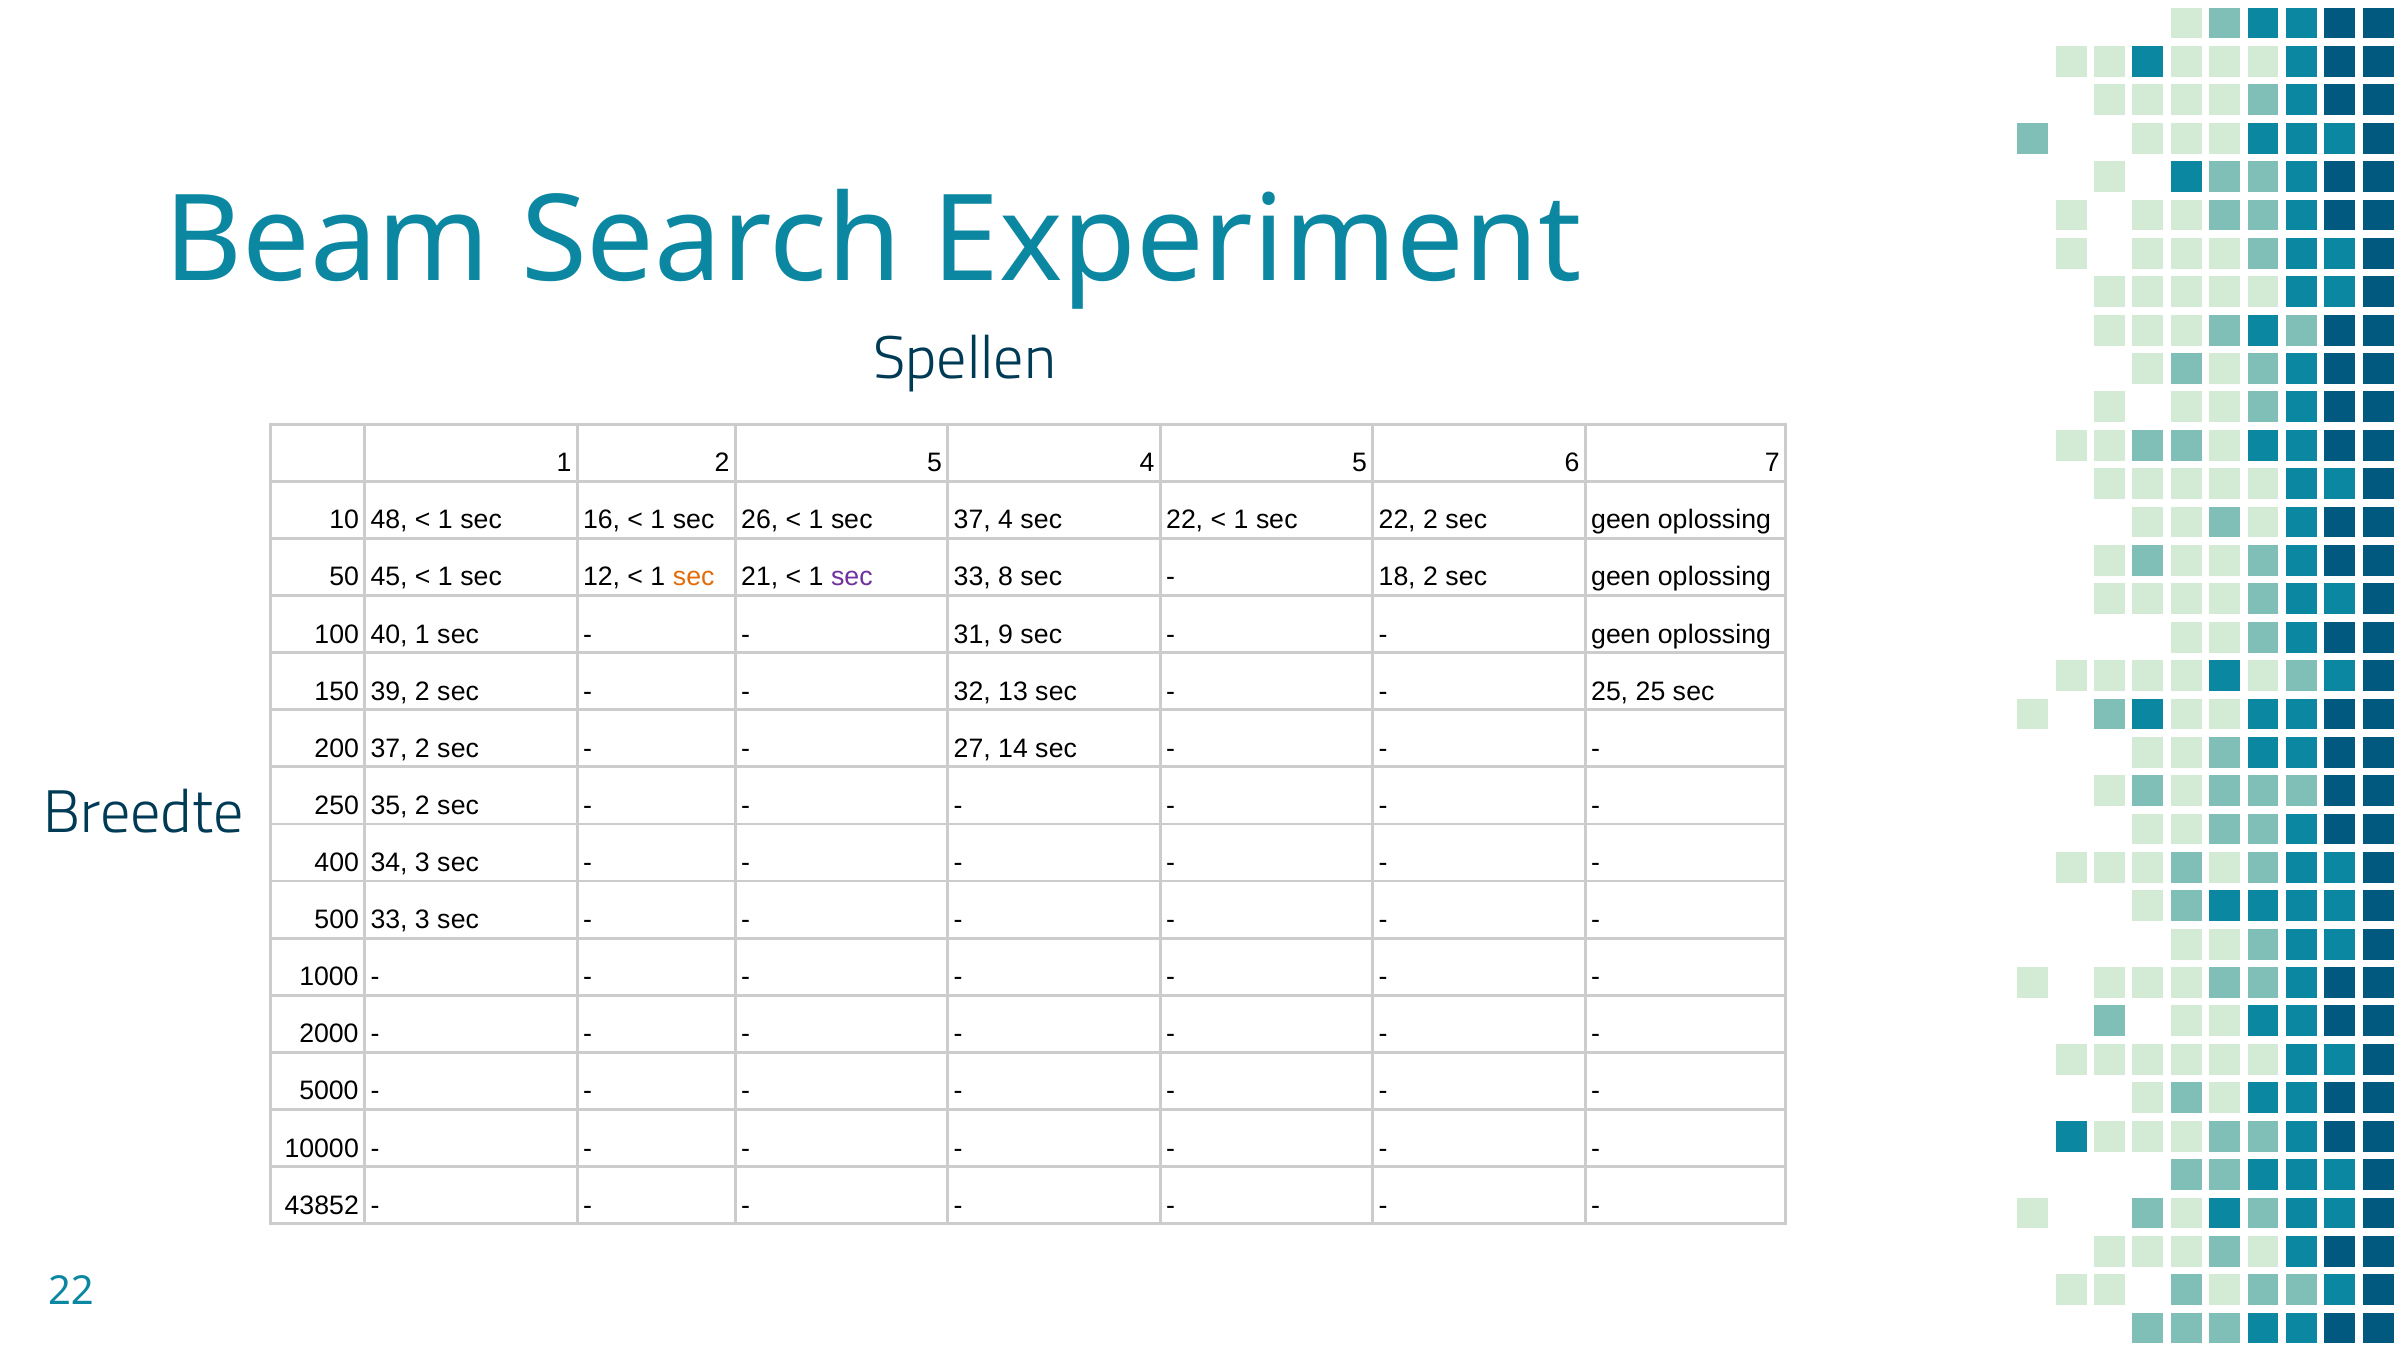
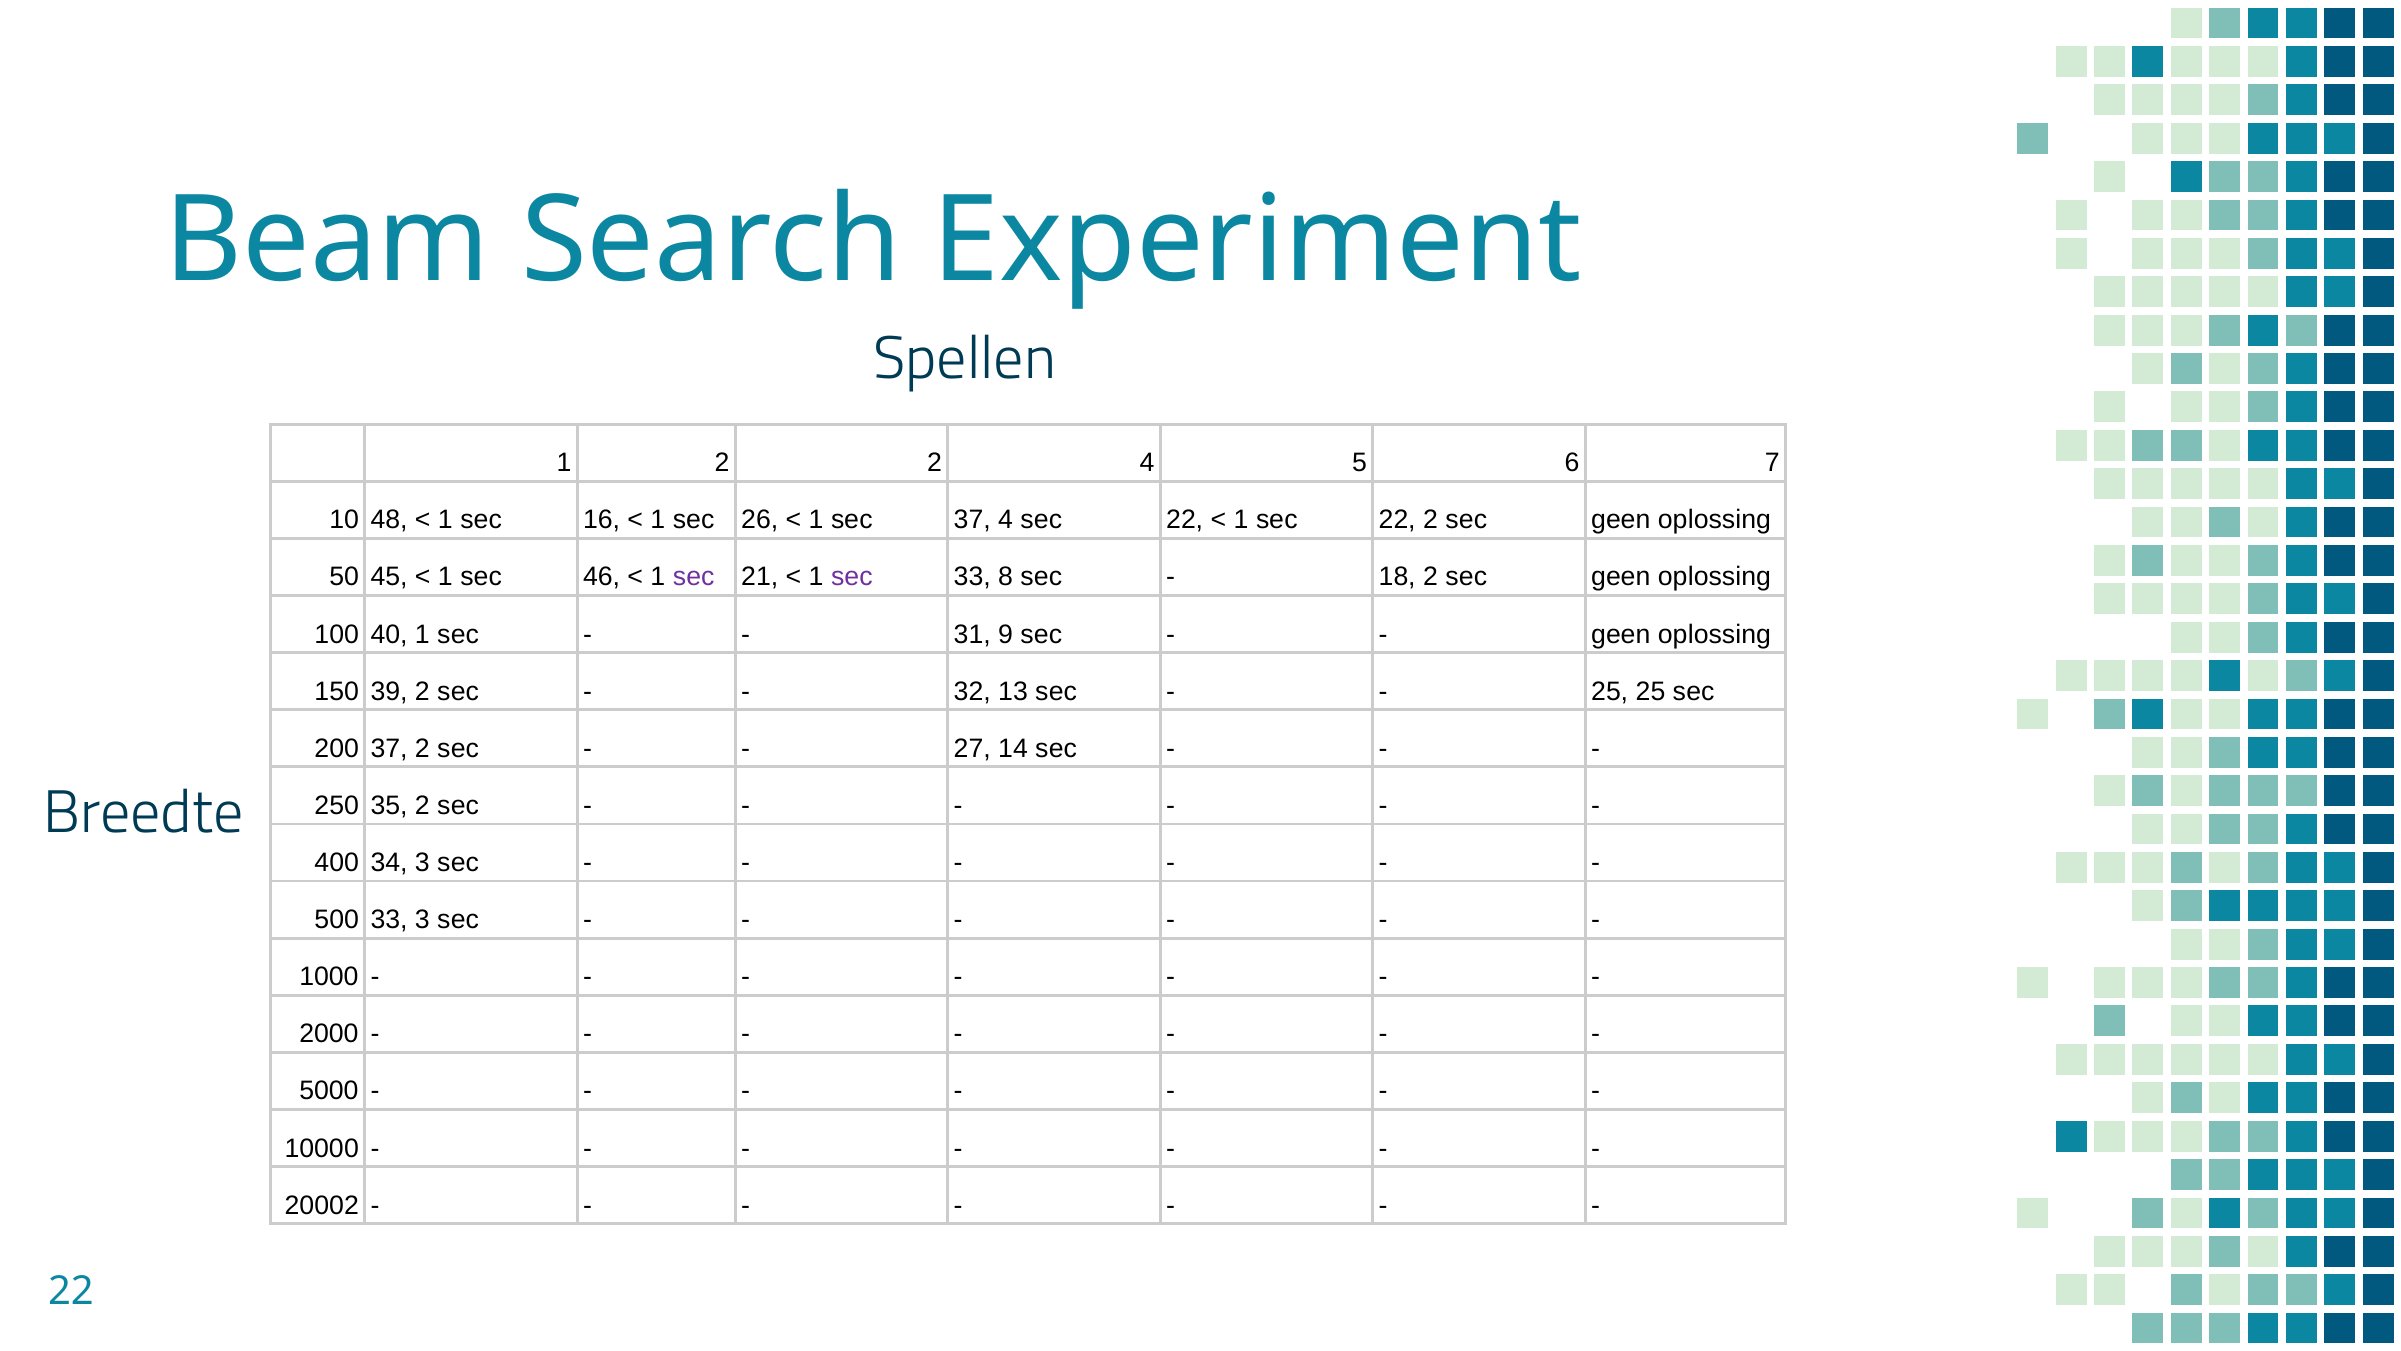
2 5: 5 -> 2 (935, 463)
12: 12 -> 46 (602, 577)
sec colour: orange -> purple (694, 577)
43852: 43852 -> 20002 (322, 1205)
